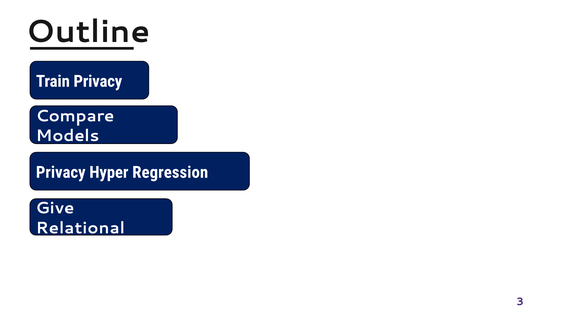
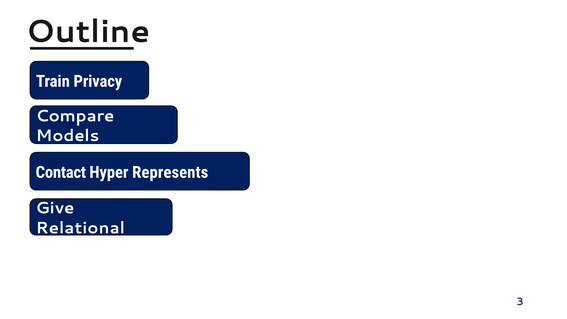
Privacy: Privacy -> Contact (61, 172)
Regression: Regression -> Represents (170, 172)
